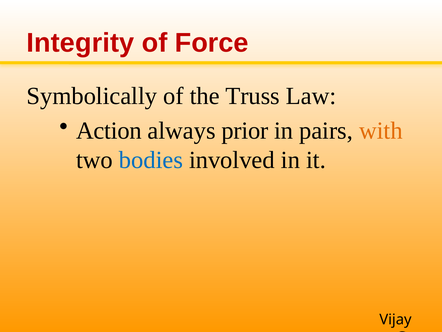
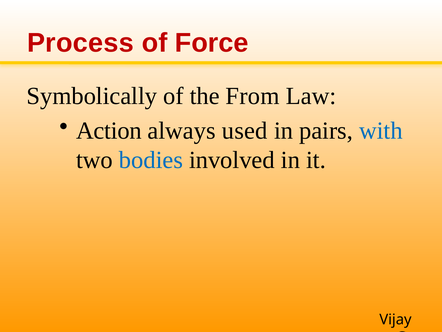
Integrity: Integrity -> Process (80, 43)
Truss: Truss -> From (252, 96)
prior: prior -> used (245, 130)
with colour: orange -> blue (381, 130)
